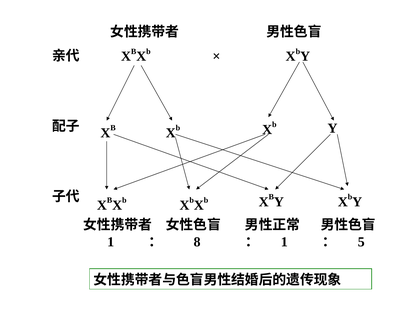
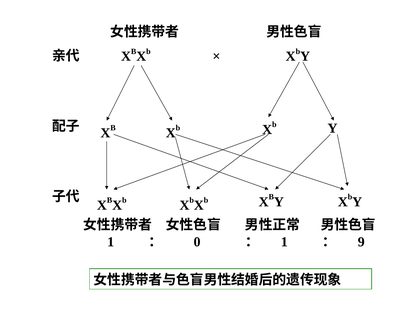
8: 8 -> 0 (197, 242)
5: 5 -> 9 (361, 242)
